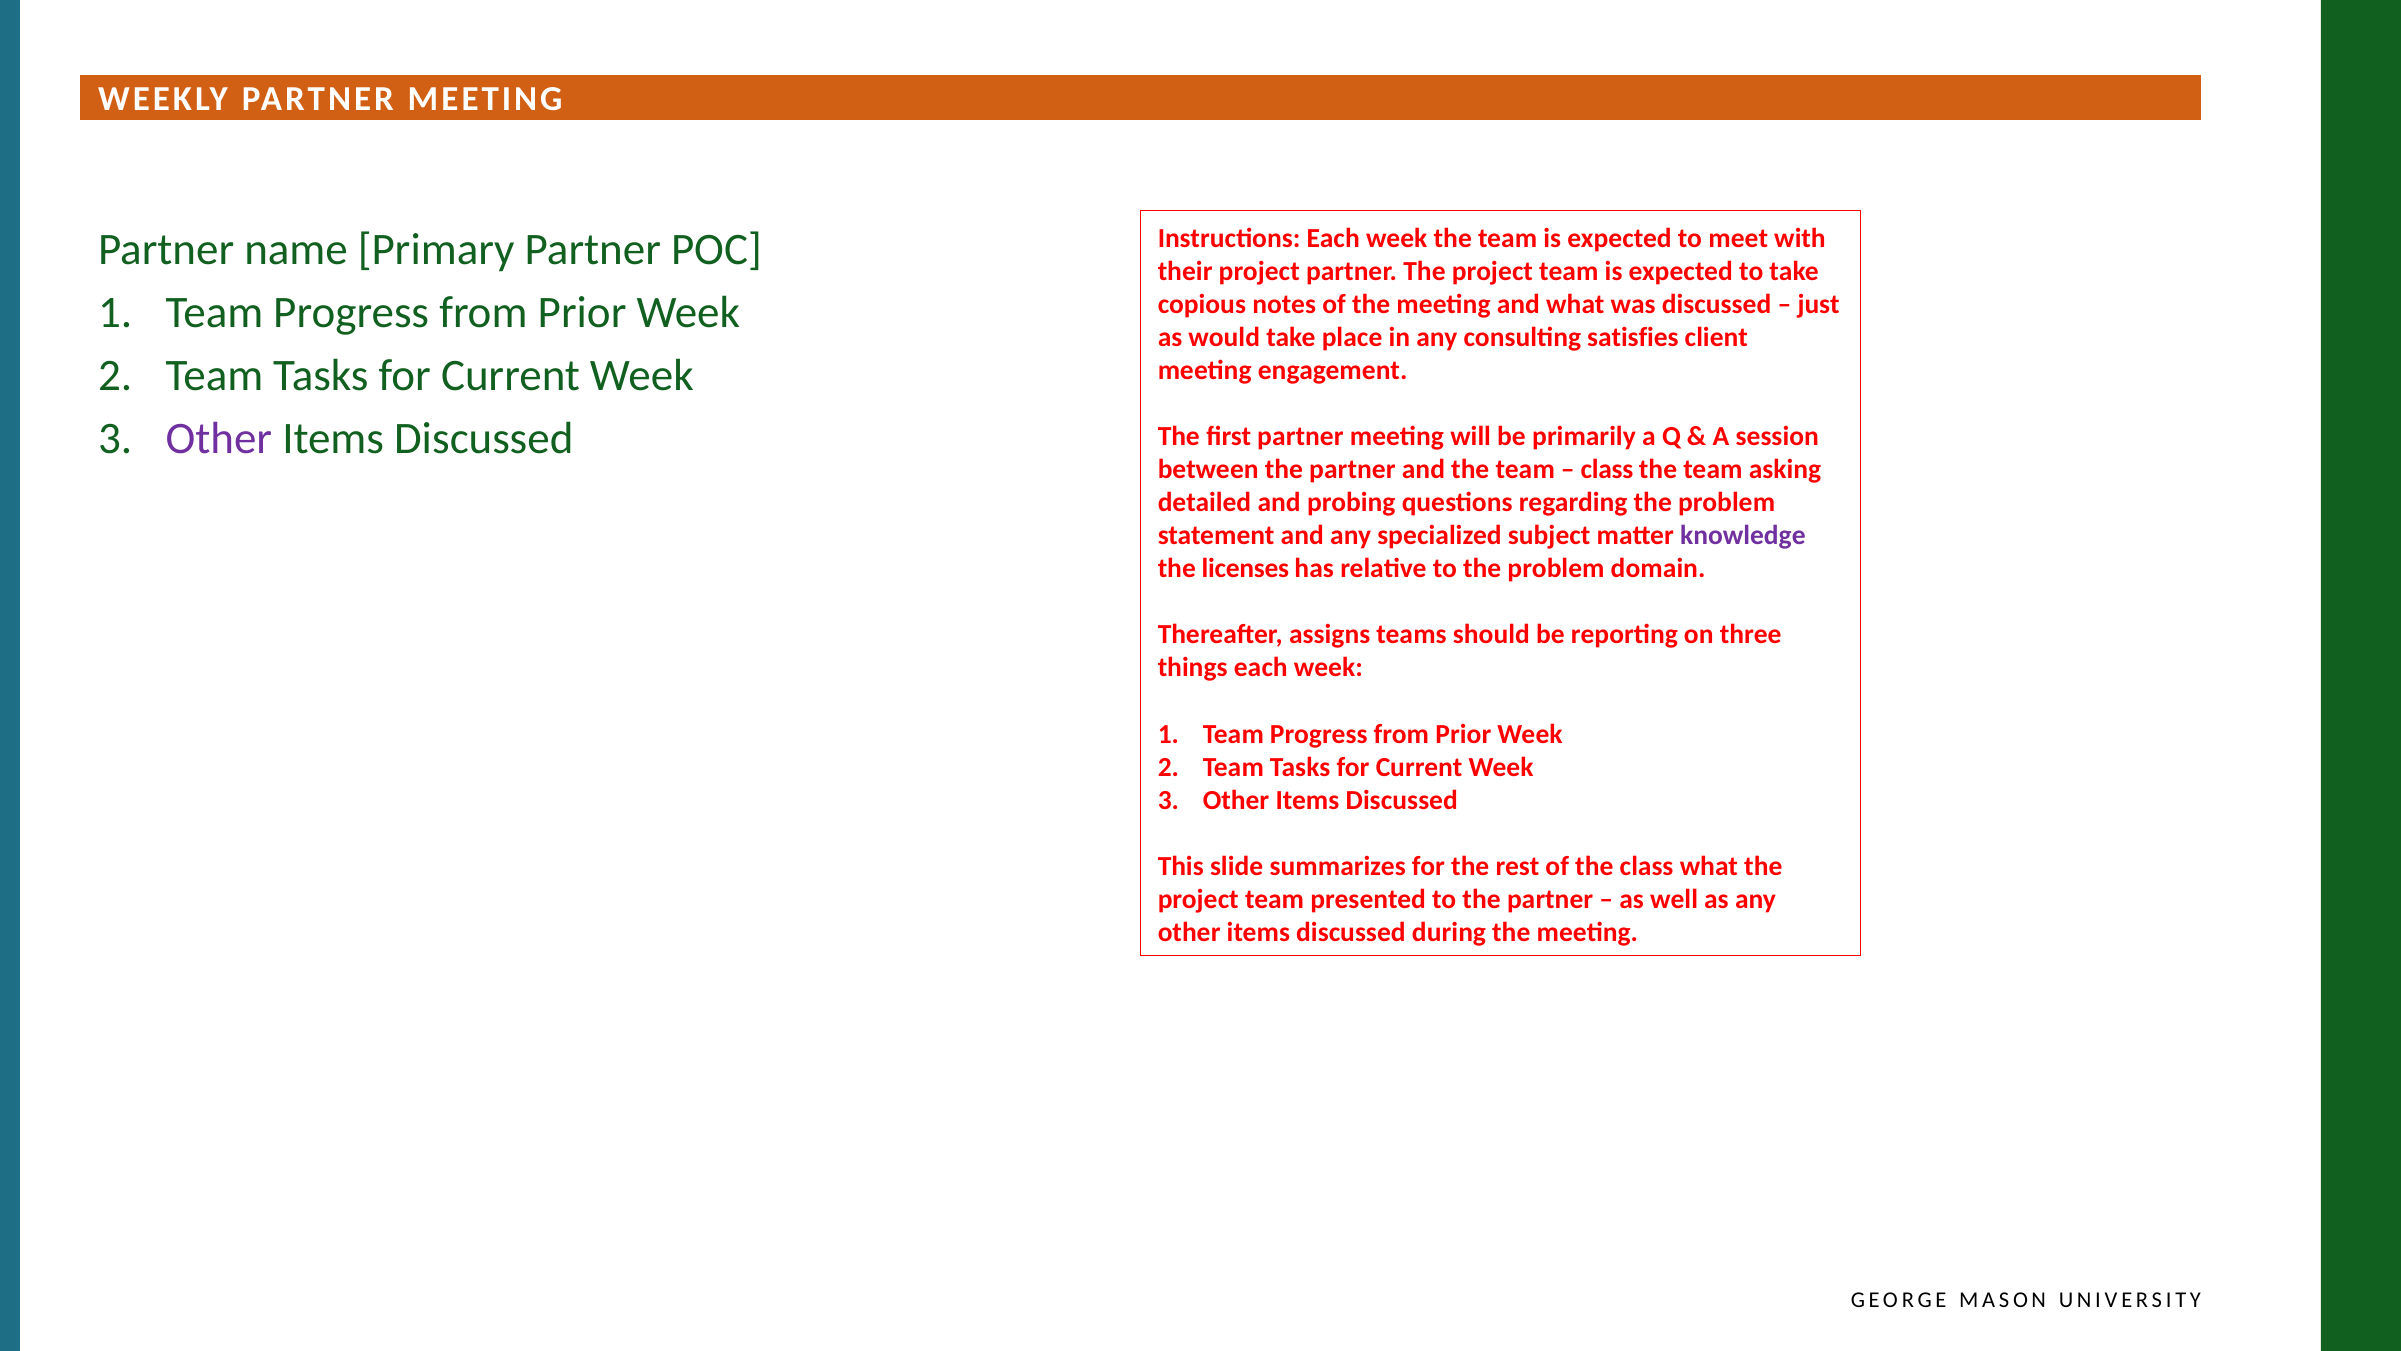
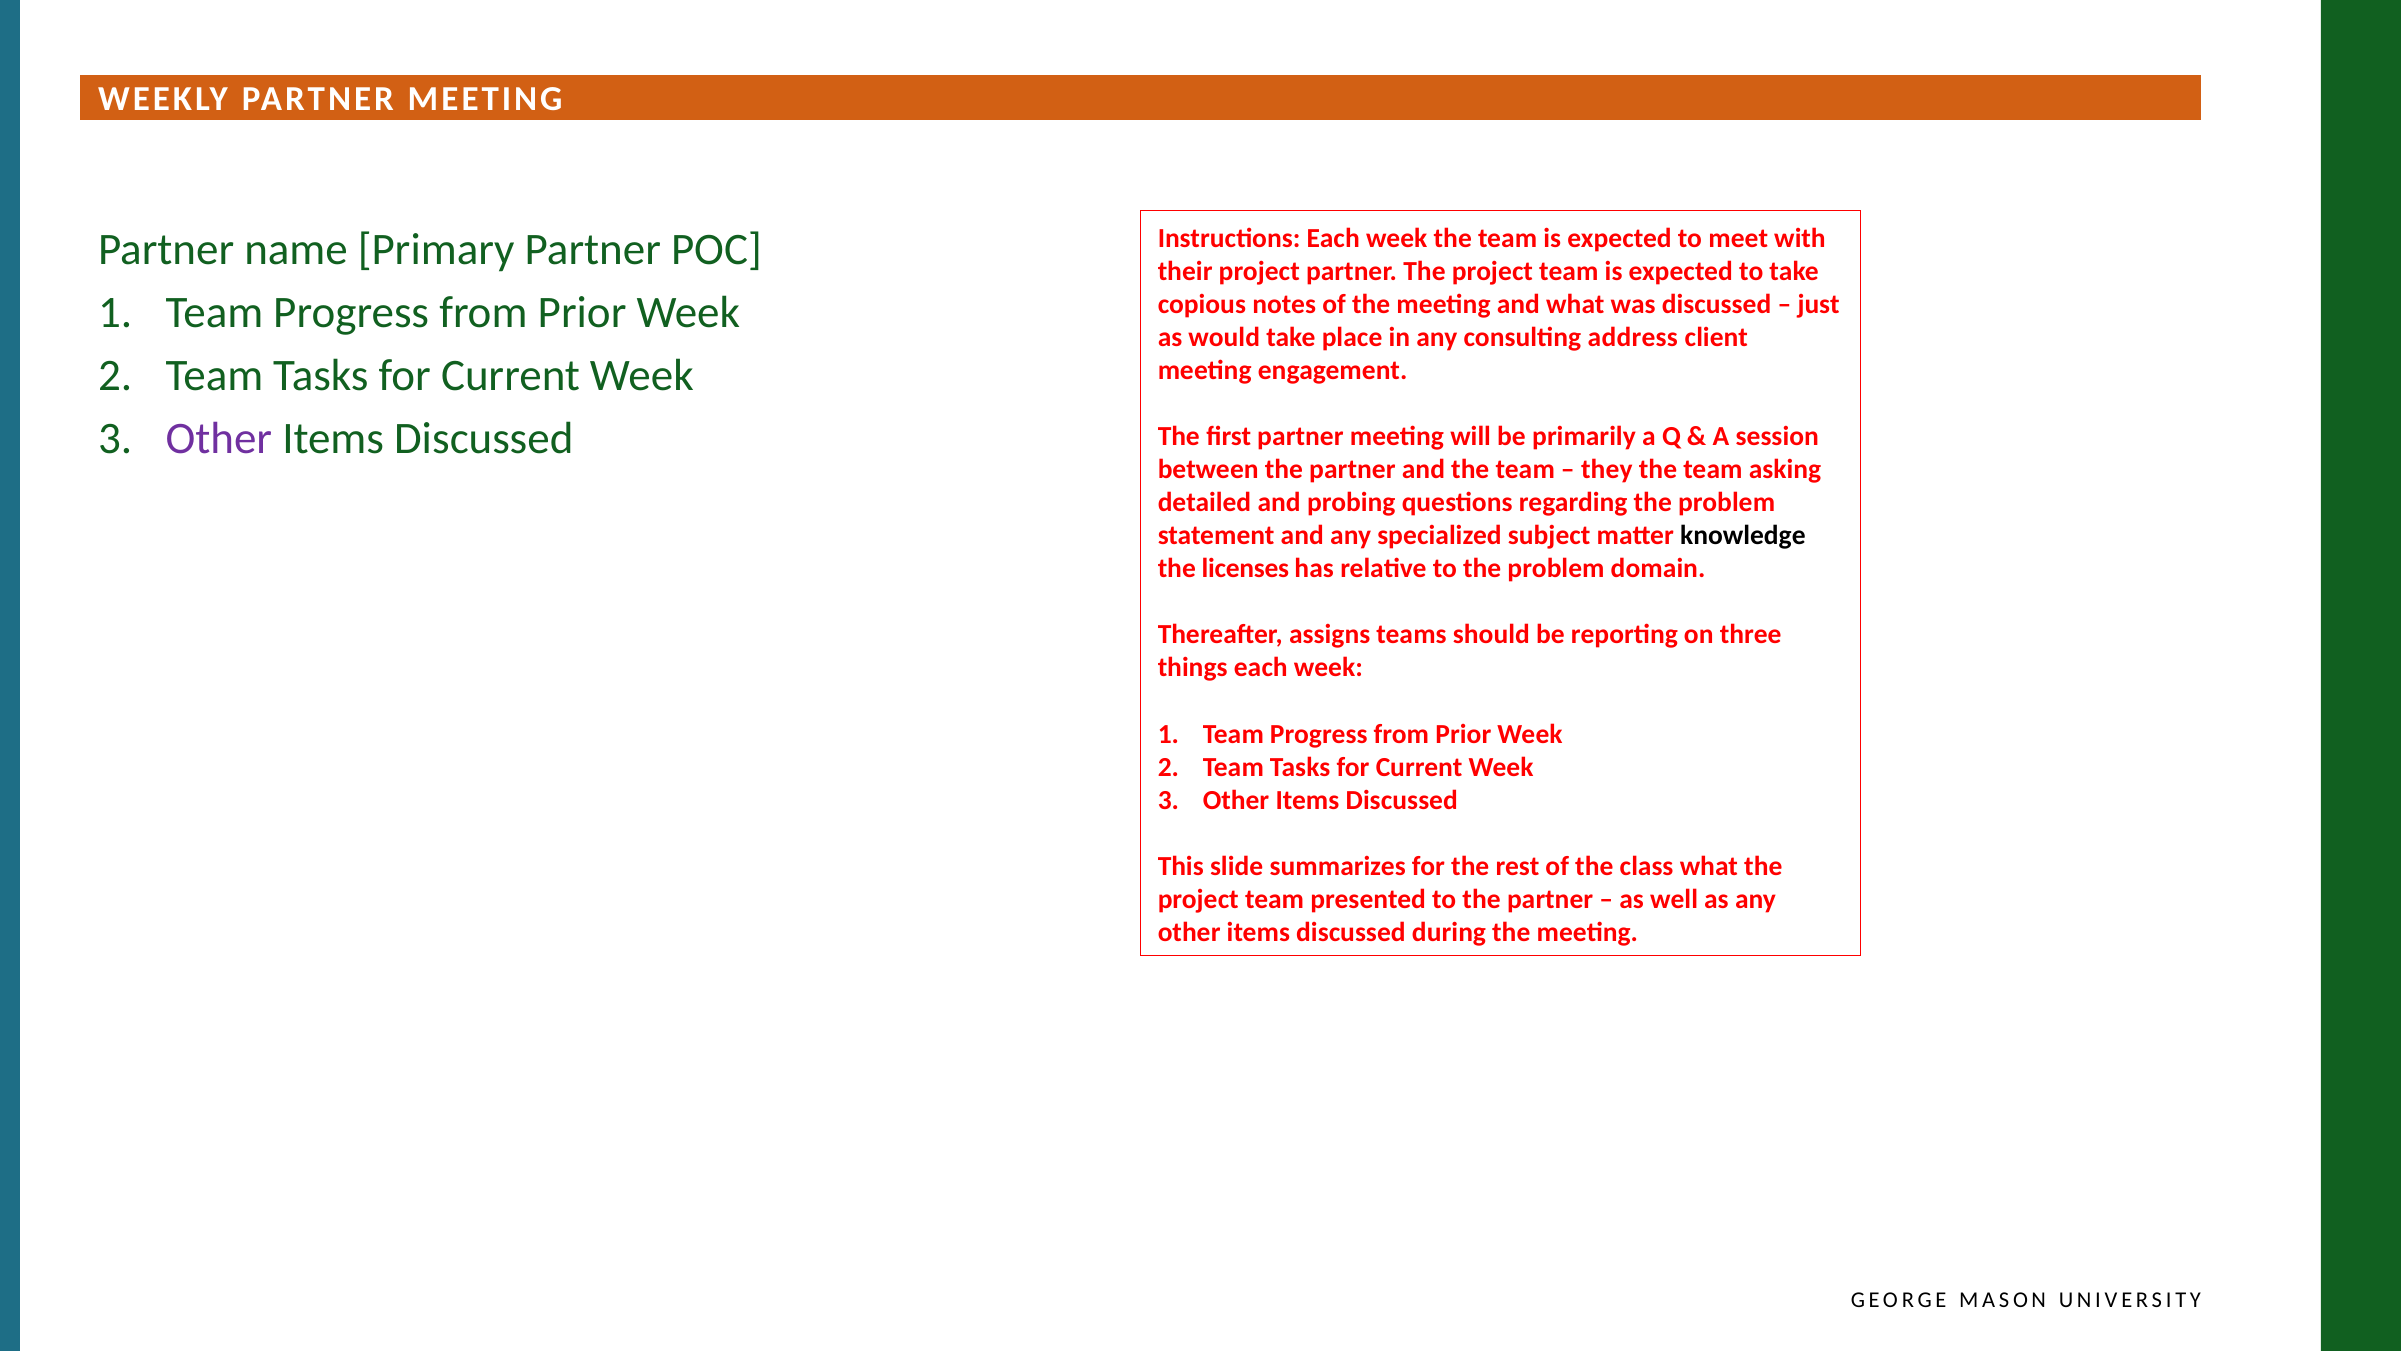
satisfies: satisfies -> address (1633, 337)
class: class -> they (1607, 469)
knowledge colour: purple -> black (1743, 536)
